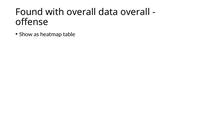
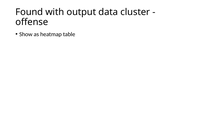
with overall: overall -> output (81, 12)
data overall: overall -> cluster (135, 12)
